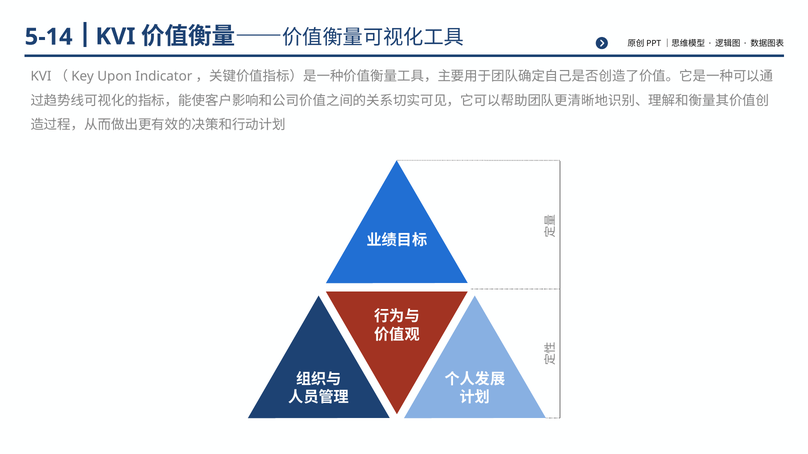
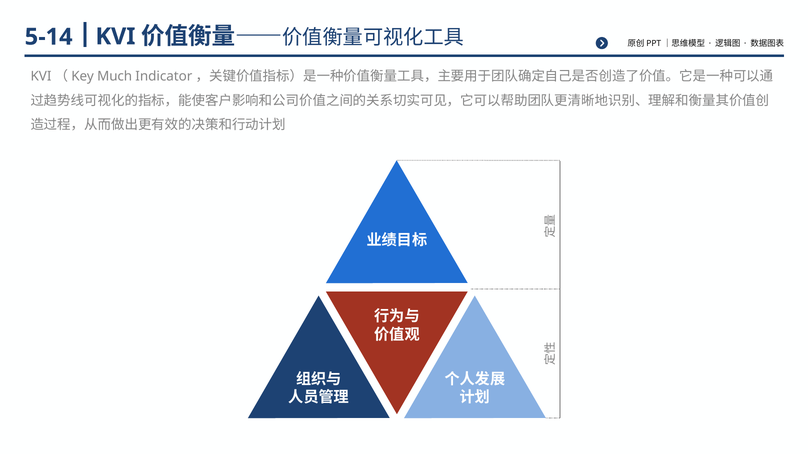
Upon: Upon -> Much (115, 77)
